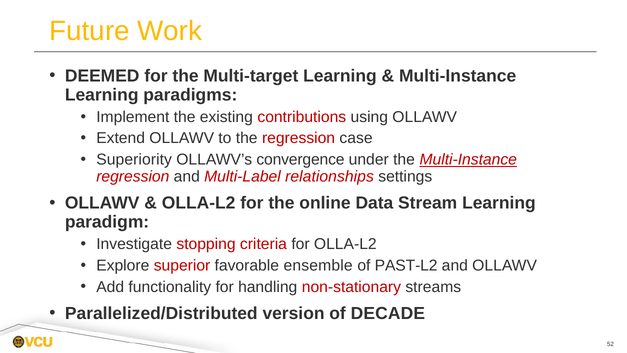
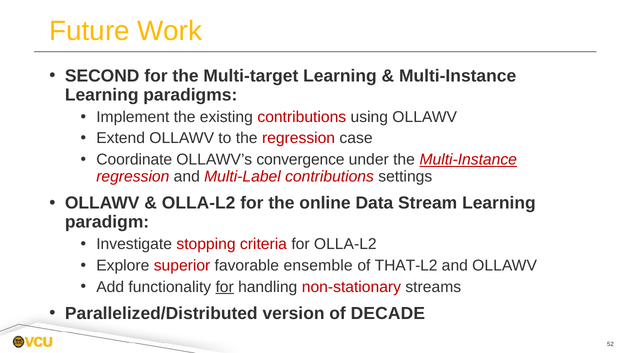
DEEMED: DEEMED -> SECOND (102, 76)
Superiority: Superiority -> Coordinate (134, 159)
Multi-Label relationships: relationships -> contributions (330, 176)
PAST-L2: PAST-L2 -> THAT-L2 (406, 265)
for underline: none -> present (225, 287)
